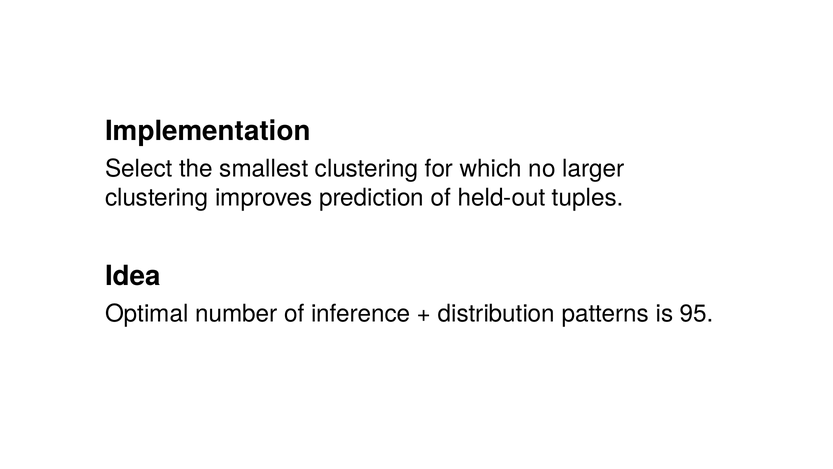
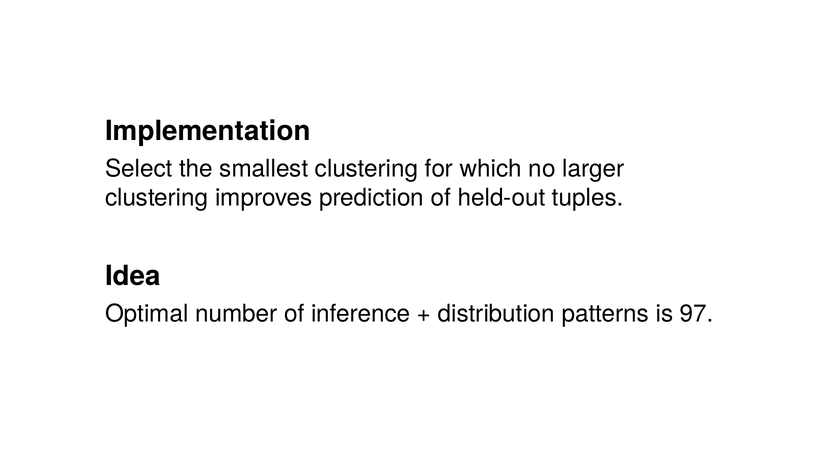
95: 95 -> 97 (697, 314)
